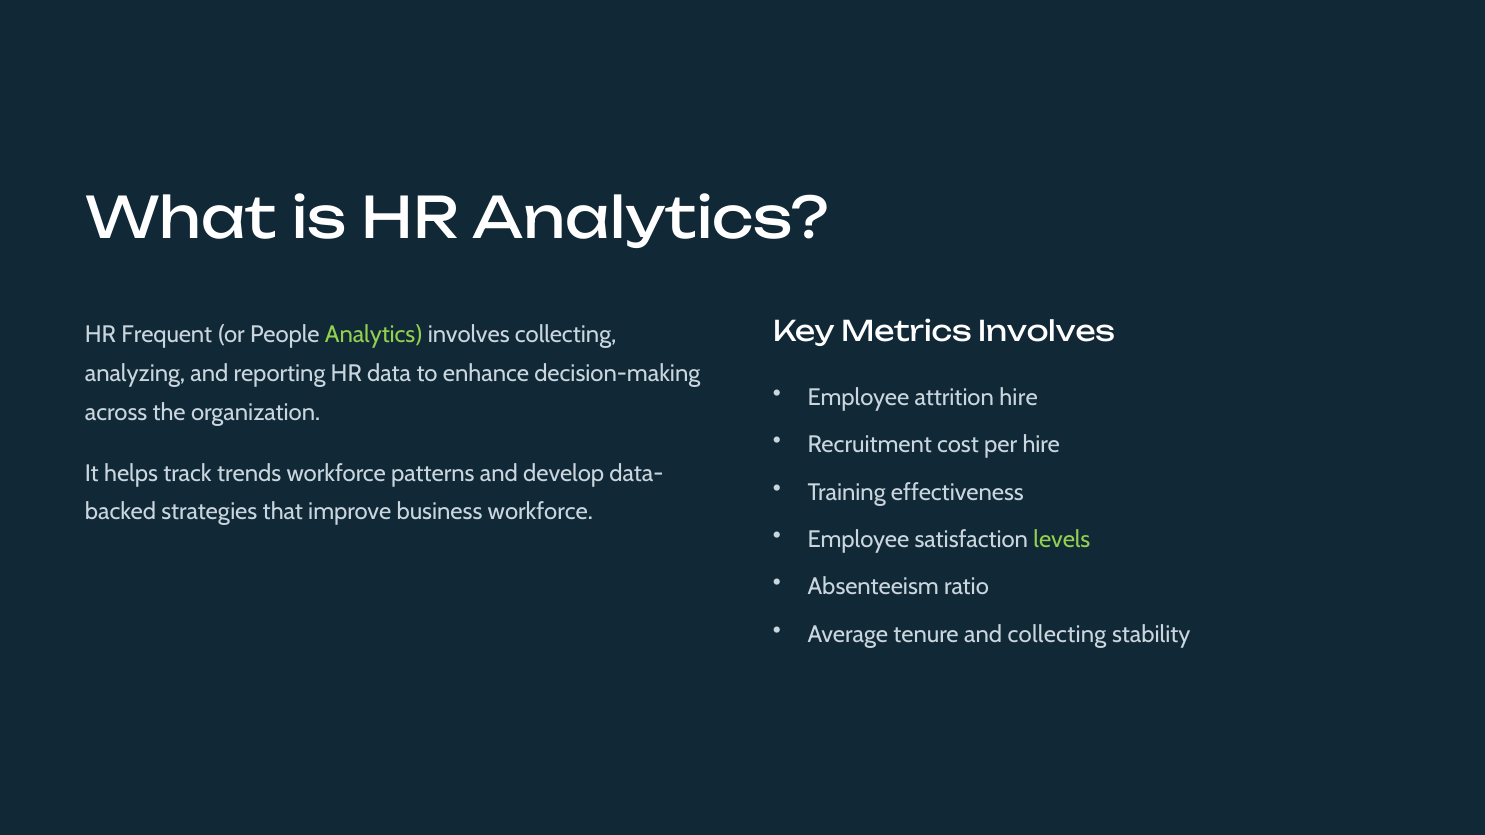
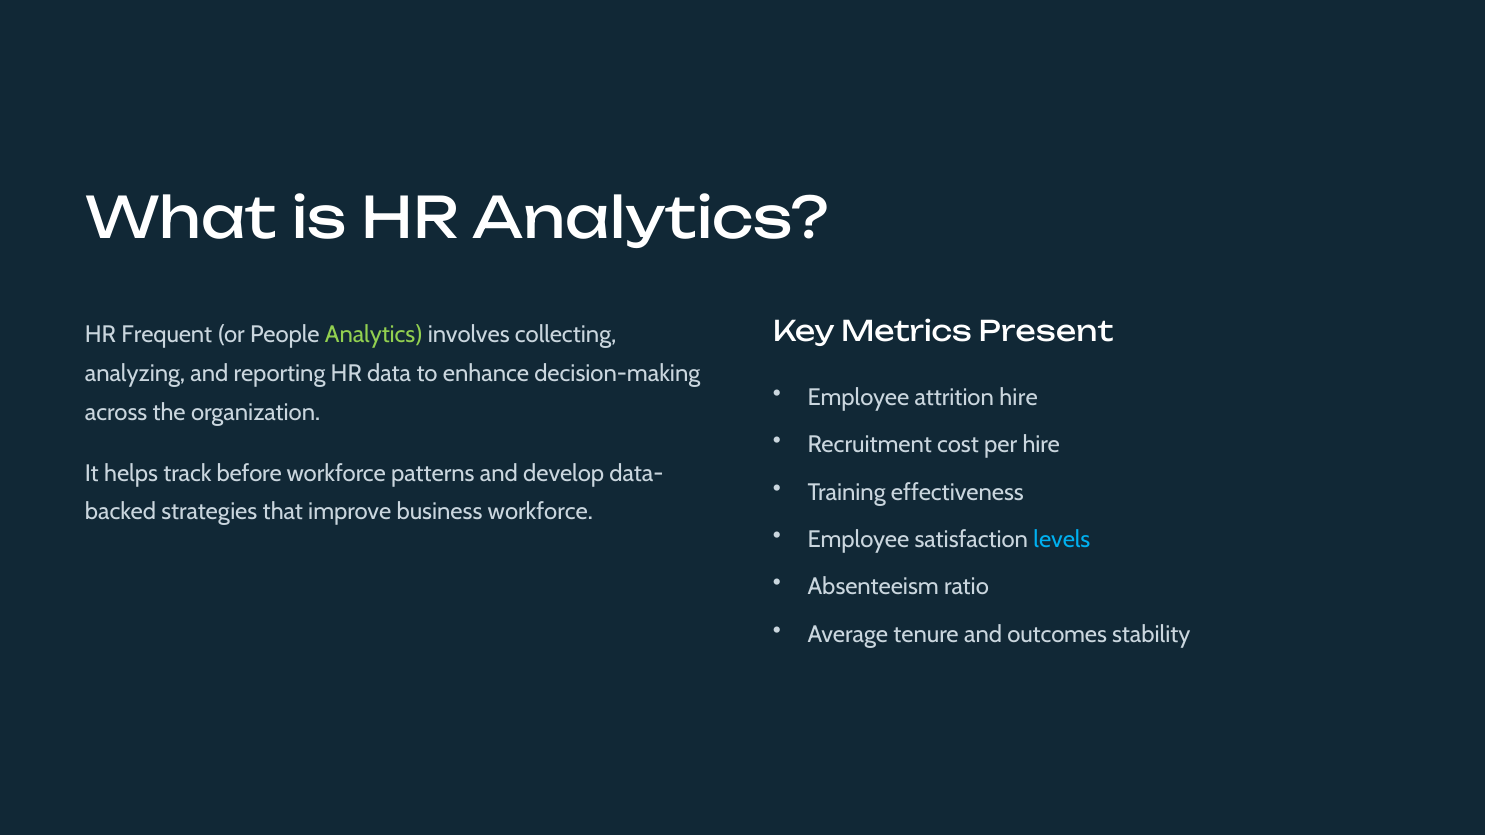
Metrics Involves: Involves -> Present (1046, 332)
trends: trends -> before (249, 474)
levels colour: light green -> light blue (1062, 540)
and collecting: collecting -> outcomes (1057, 634)
